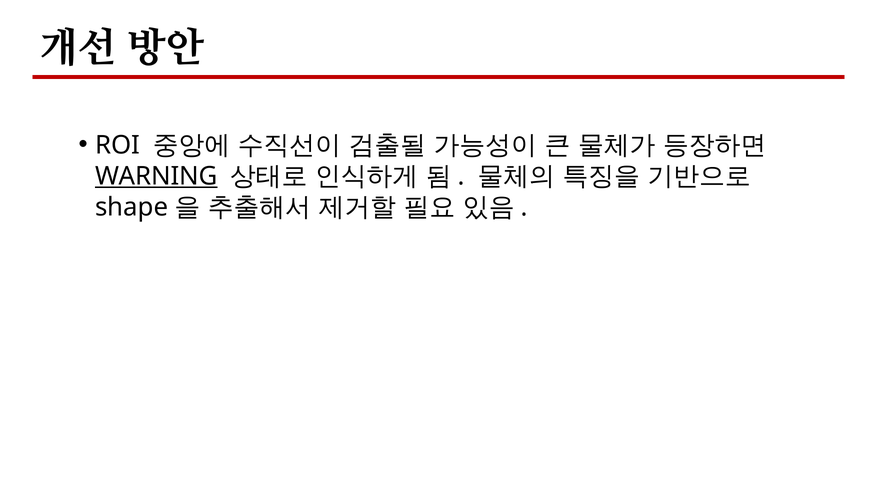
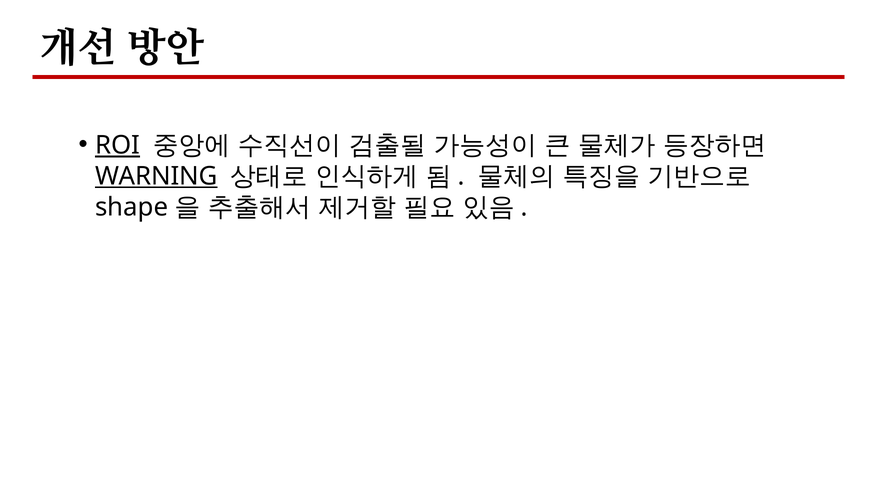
ROI underline: none -> present (118, 145)
